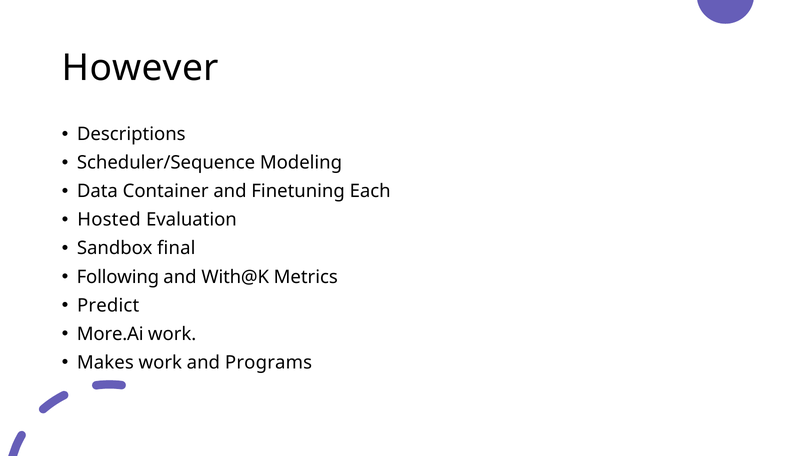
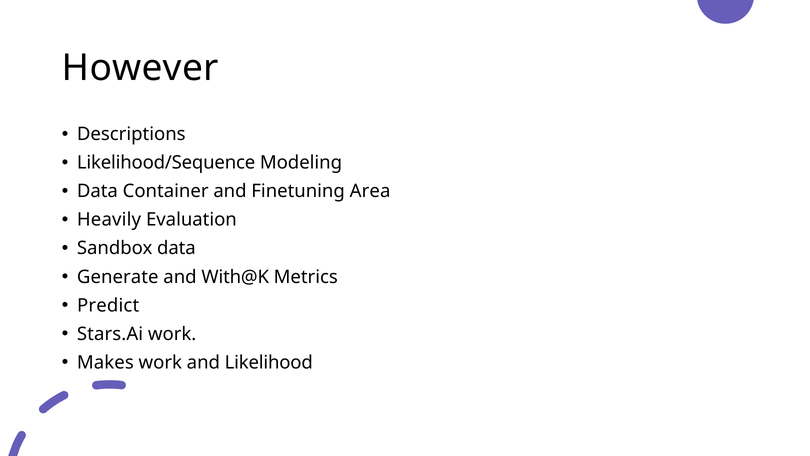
Scheduler/Sequence: Scheduler/Sequence -> Likelihood/Sequence (166, 163)
Each: Each -> Area (370, 191)
Hosted: Hosted -> Heavily (109, 220)
Sandbox final: final -> data (176, 248)
Following: Following -> Generate (118, 277)
More.Ai: More.Ai -> Stars.Ai (110, 334)
Programs: Programs -> Likelihood (269, 362)
